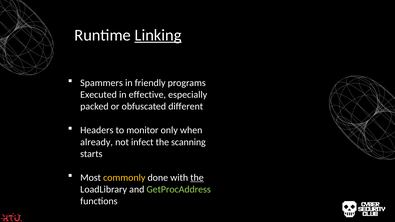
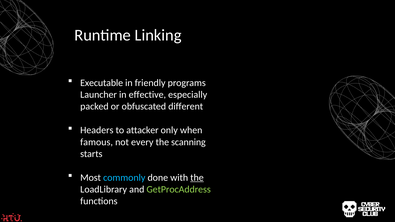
Linking underline: present -> none (158, 35)
Spammers: Spammers -> Executable (102, 83)
Executed: Executed -> Launcher (99, 95)
monitor: monitor -> attacker (142, 130)
already: already -> famous (97, 142)
infect: infect -> every (142, 142)
commonly colour: yellow -> light blue (124, 178)
